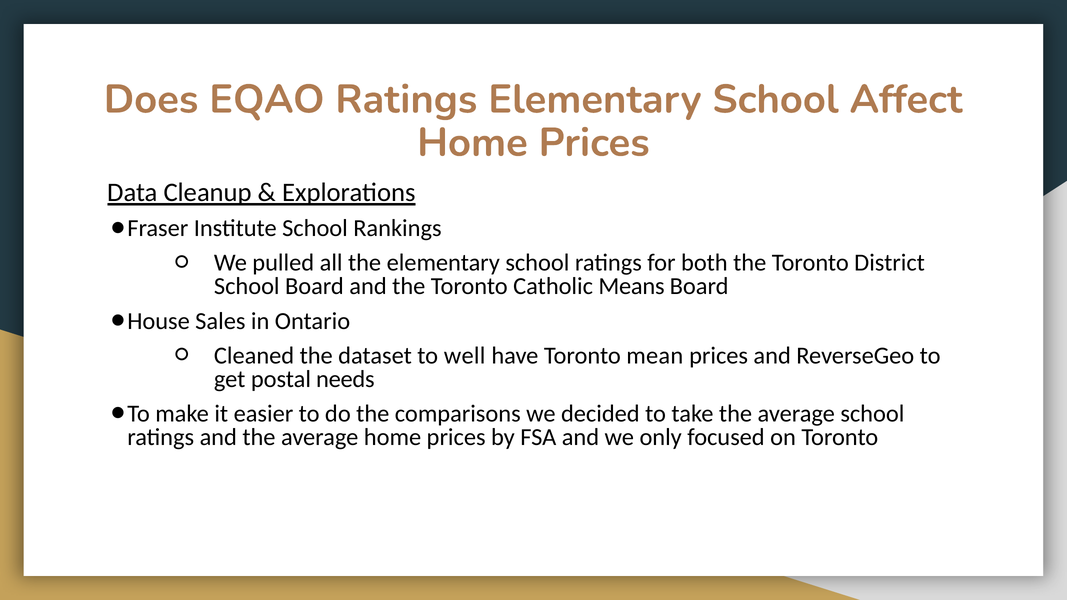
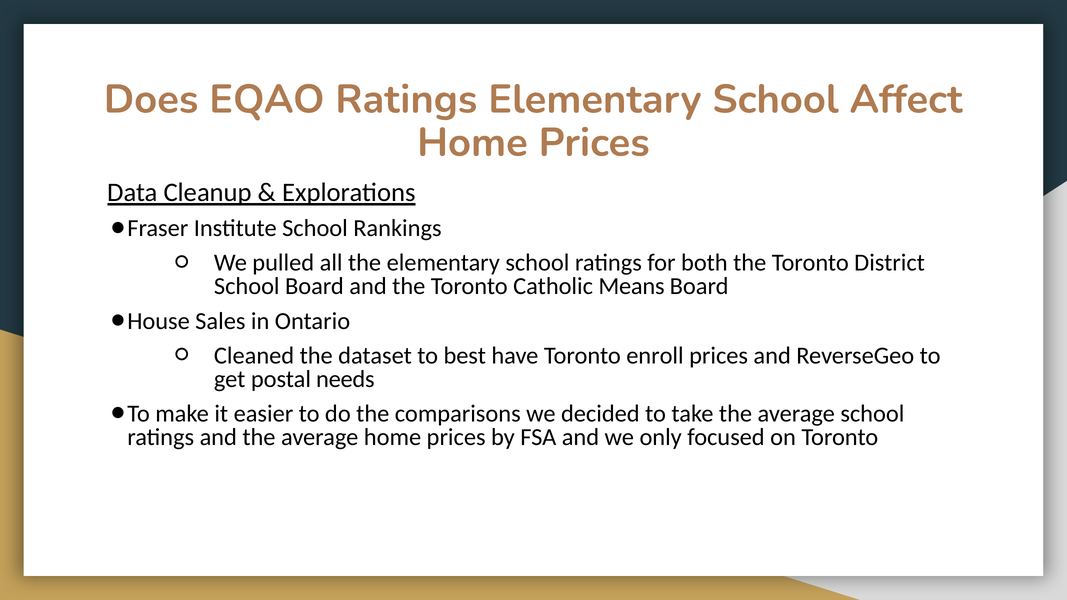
well: well -> best (465, 356)
mean: mean -> enroll (655, 356)
